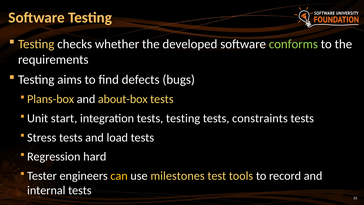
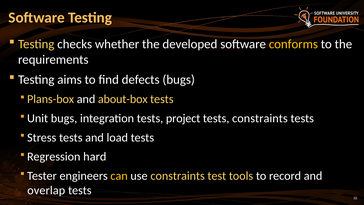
conforms colour: light green -> yellow (293, 44)
Unit start: start -> bugs (64, 118)
tests testing: testing -> project (183, 118)
use milestones: milestones -> constraints (178, 176)
internal: internal -> overlap (46, 190)
